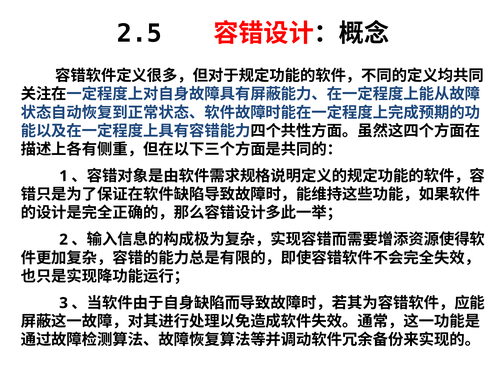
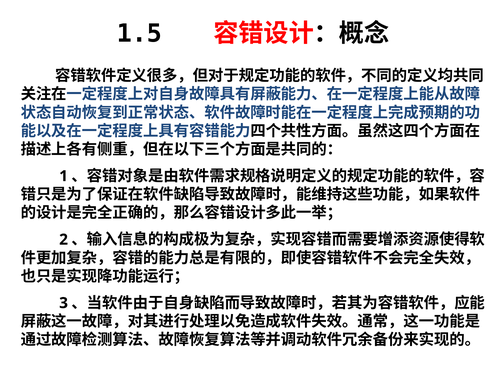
2.5: 2.5 -> 1.5 (139, 34)
